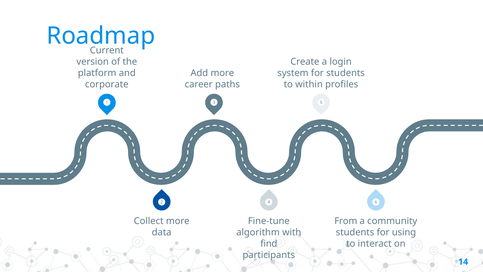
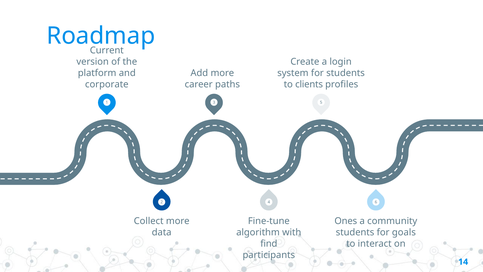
within: within -> clients (309, 84)
From: From -> Ones (346, 221)
using: using -> goals (404, 232)
